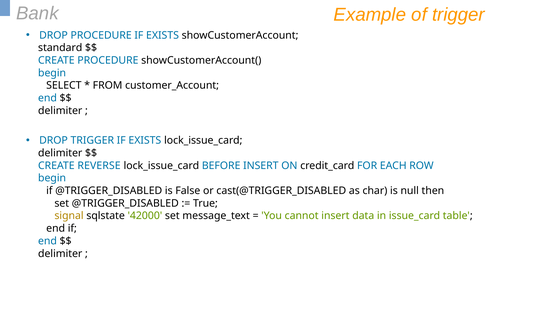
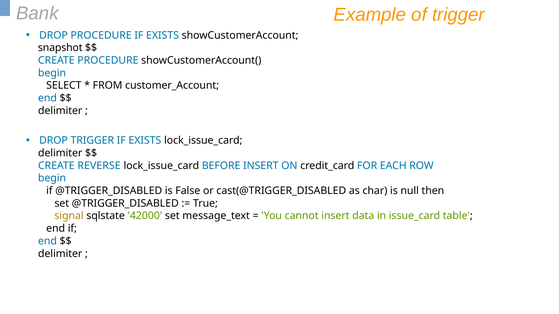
standard: standard -> snapshot (60, 48)
